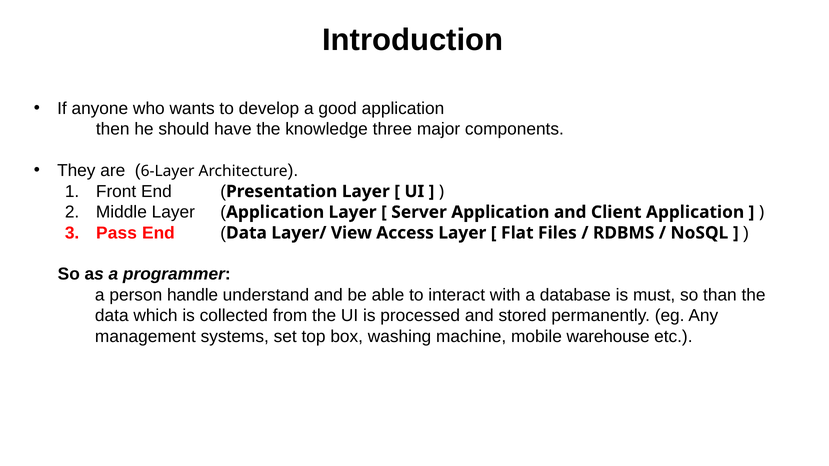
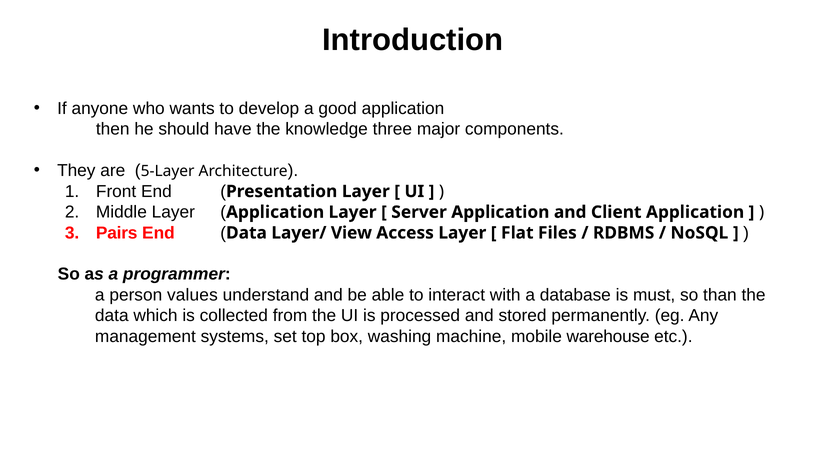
6-Layer: 6-Layer -> 5-Layer (168, 171)
Pass: Pass -> Pairs (117, 233)
handle: handle -> values (192, 295)
